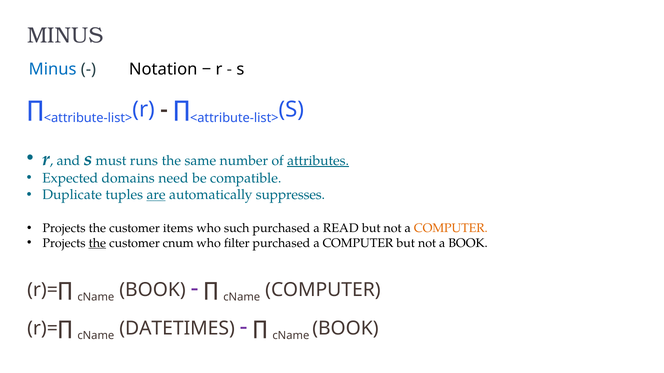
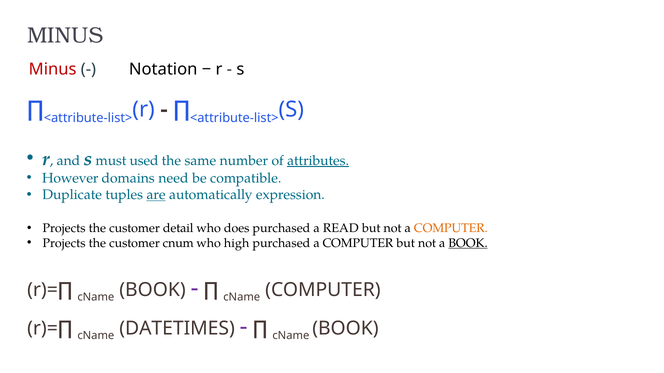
Minus colour: blue -> red (53, 69)
runs: runs -> used (144, 161)
Expected: Expected -> However (70, 178)
suppresses: suppresses -> expression (290, 195)
items: items -> detail (178, 228)
such: such -> does (237, 228)
the underline: present -> none (97, 243)
filter: filter -> high (237, 243)
BOOK underline: none -> present (468, 243)
